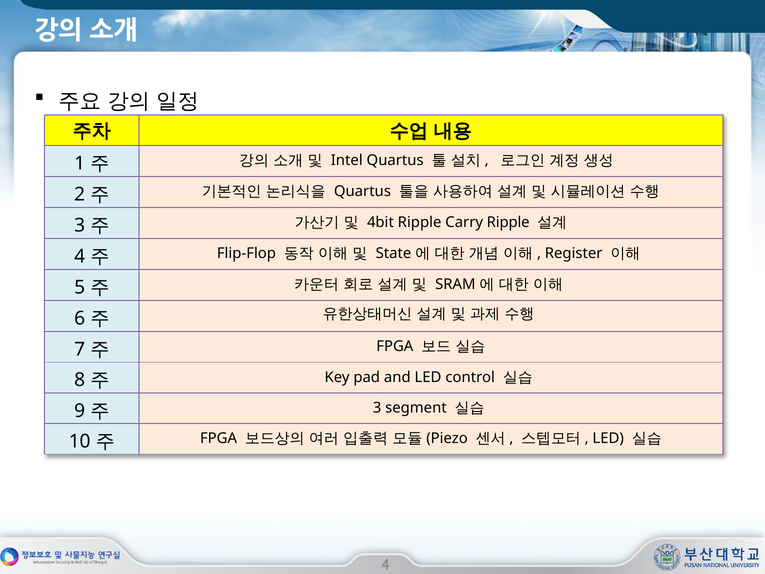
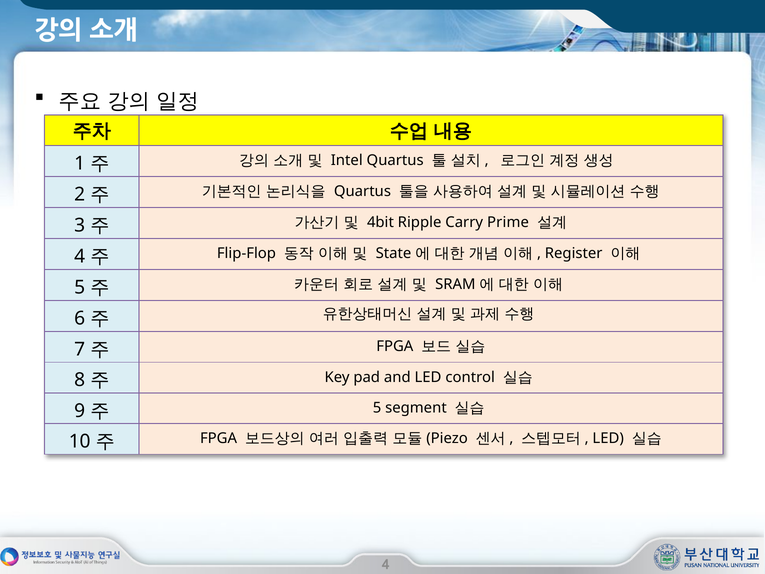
Carry Ripple: Ripple -> Prime (508, 222)
3: 3 -> 5 (377, 408)
